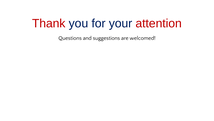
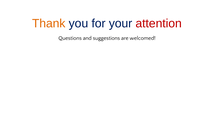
Thank colour: red -> orange (49, 23)
